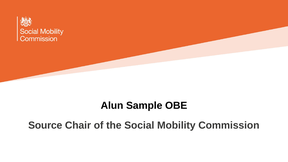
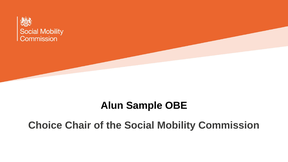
Source: Source -> Choice (45, 125)
